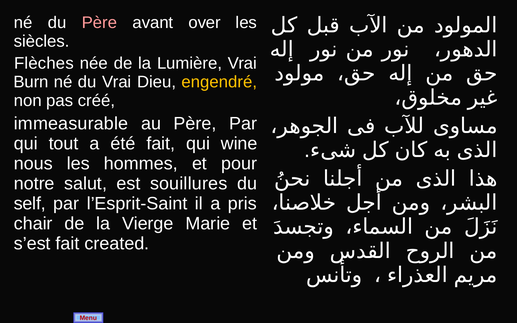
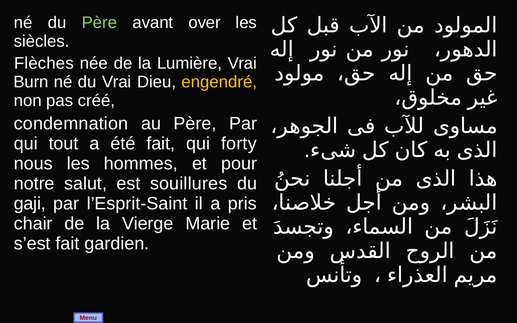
Père colour: pink -> light green (99, 23)
immeasurable: immeasurable -> condemnation (71, 124)
wine: wine -> forty (239, 144)
self: self -> gaji (30, 204)
created: created -> gardien (117, 244)
